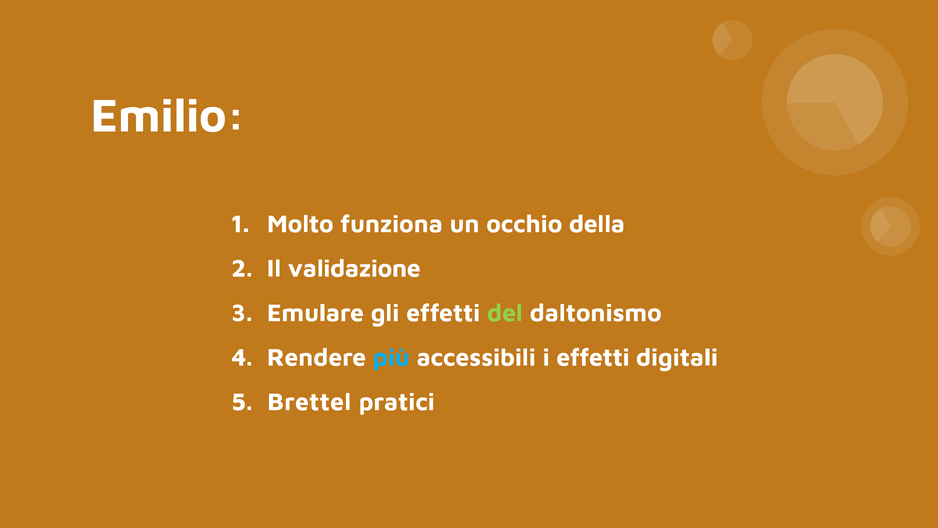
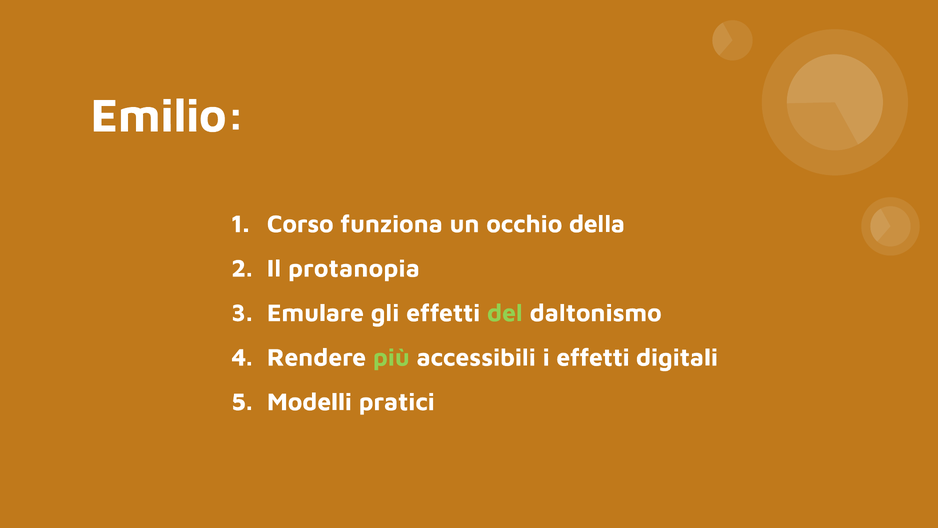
Molto: Molto -> Corso (300, 224)
validazione: validazione -> protanopia (354, 268)
più colour: light blue -> light green (391, 357)
Brettel: Brettel -> Modelli (309, 402)
